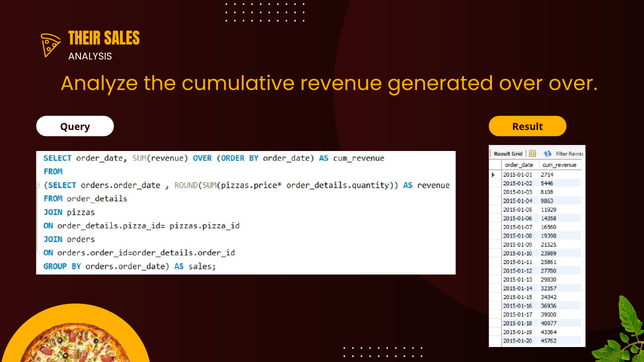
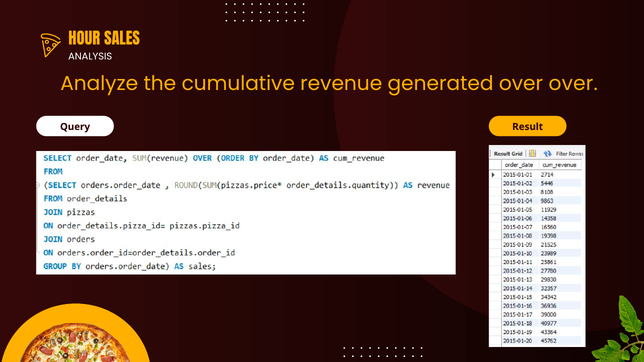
THEIR: THEIR -> HOUR (84, 40)
